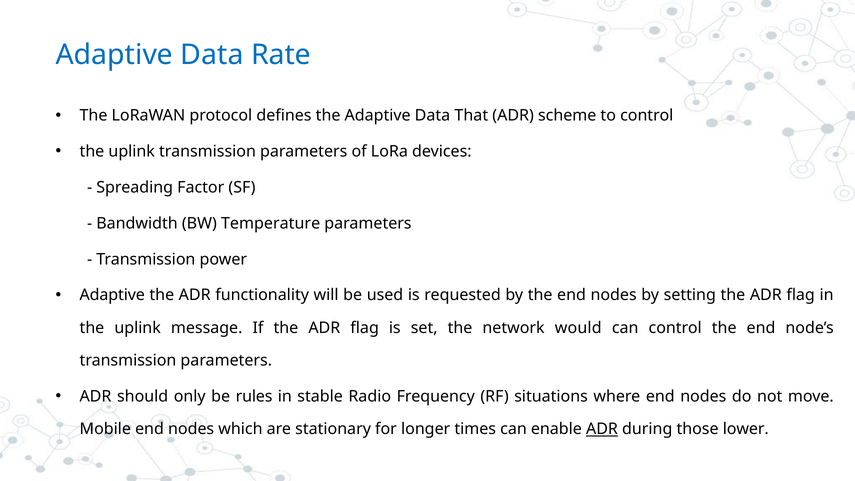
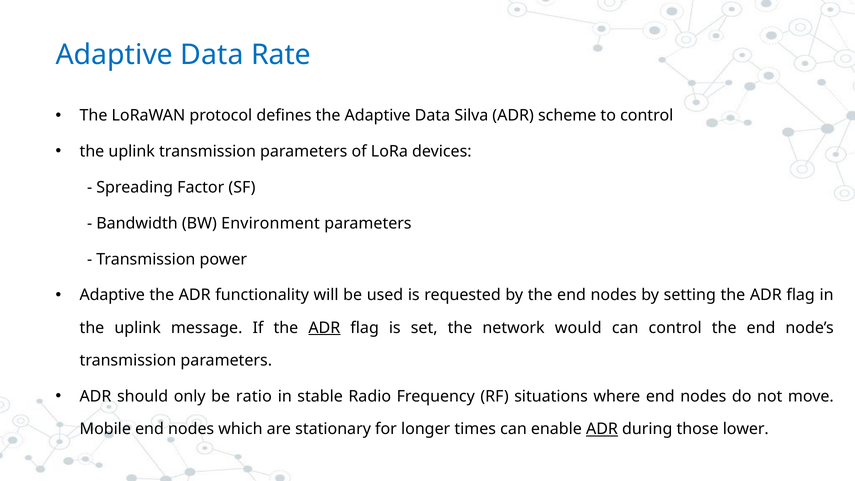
That: That -> Silva (471, 116)
Temperature: Temperature -> Environment (271, 223)
ADR underline: none -> present (324, 328)
rules: rules -> ratio (254, 396)
